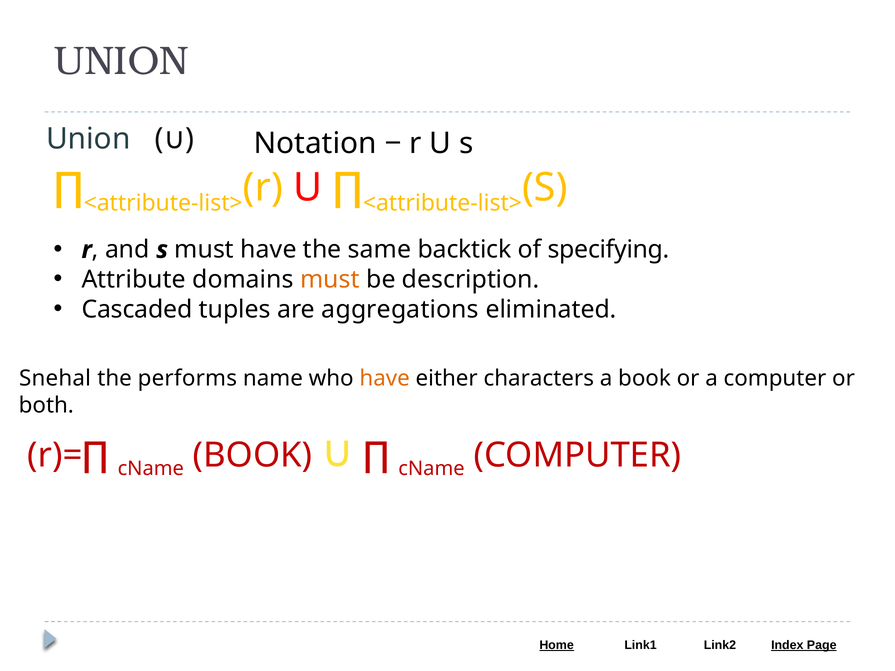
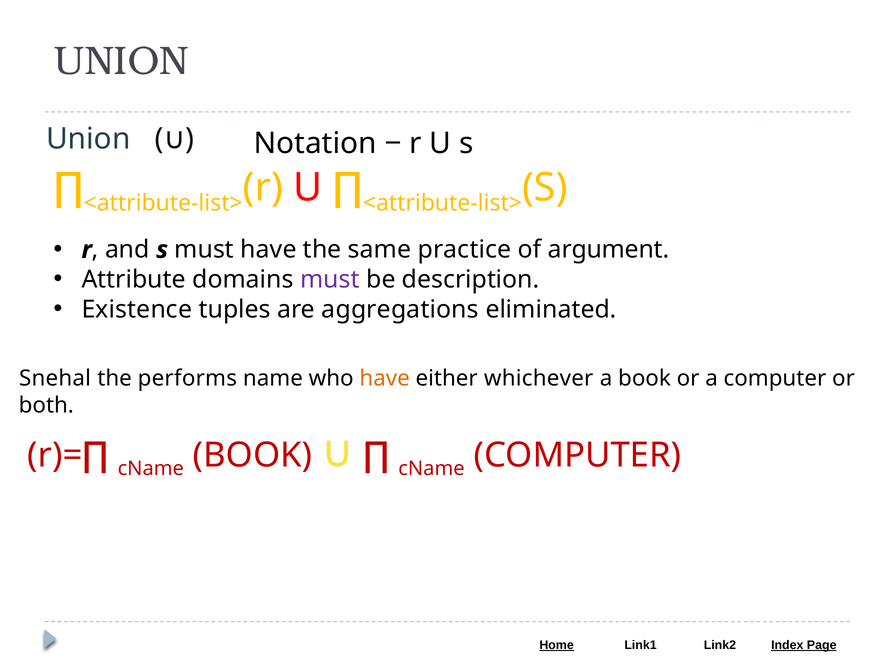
backtick: backtick -> practice (464, 250)
specifying: specifying -> argument (609, 250)
must colour: orange -> purple (330, 280)
Cascaded: Cascaded -> Existence (137, 310)
characters: characters -> whichever (539, 379)
